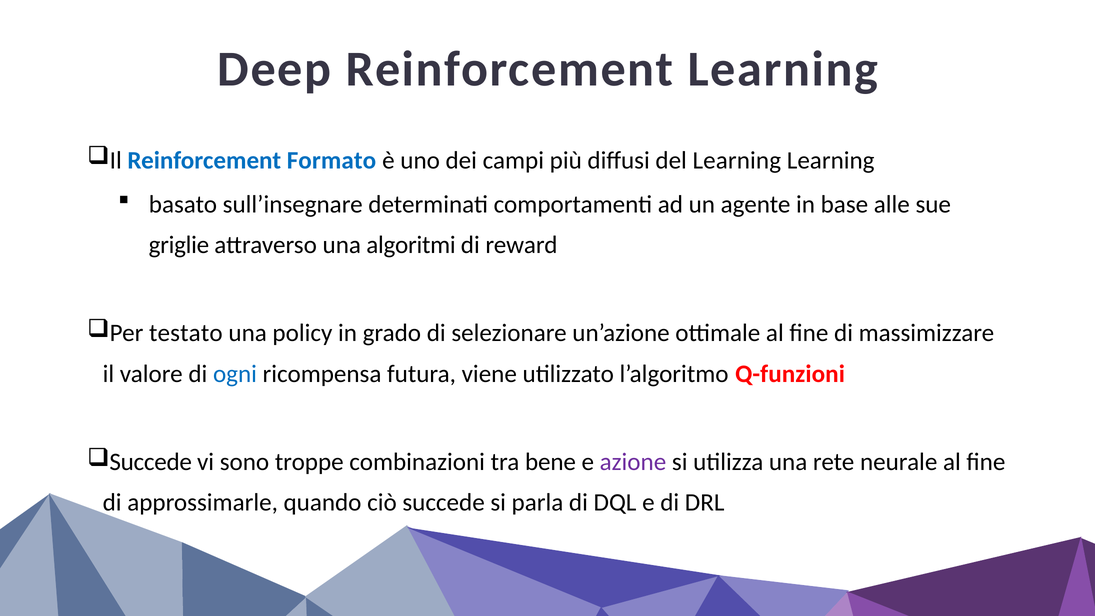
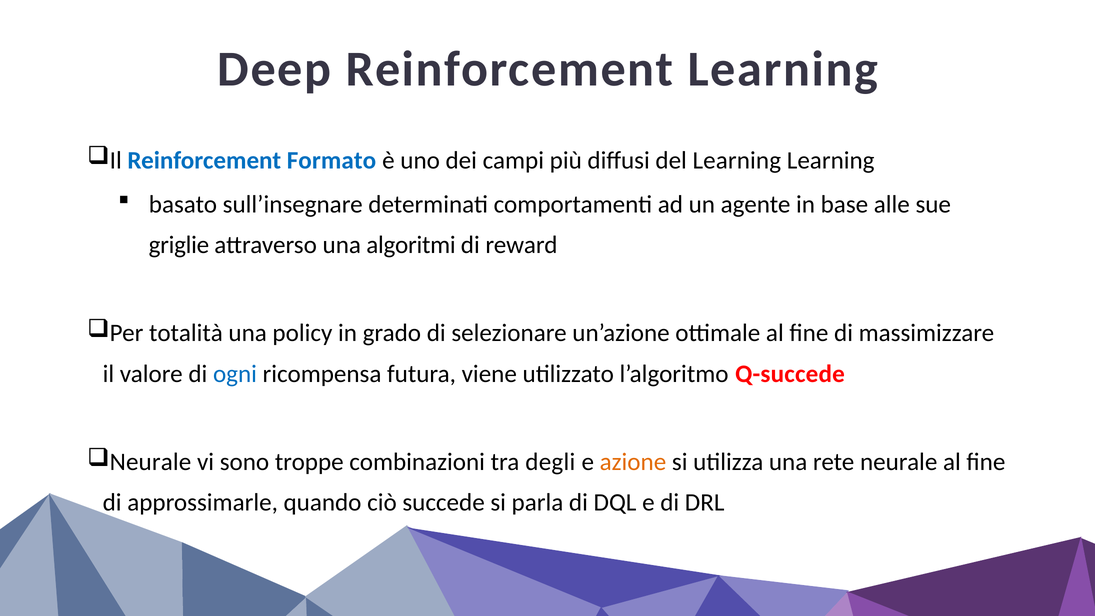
testato: testato -> totalità (186, 333)
Q-funzioni: Q-funzioni -> Q-succede (790, 374)
Succede: Succede -> Neurale (150, 462)
bene: bene -> degli (550, 462)
azione colour: purple -> orange (633, 462)
